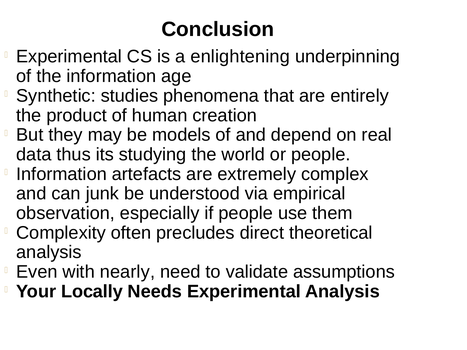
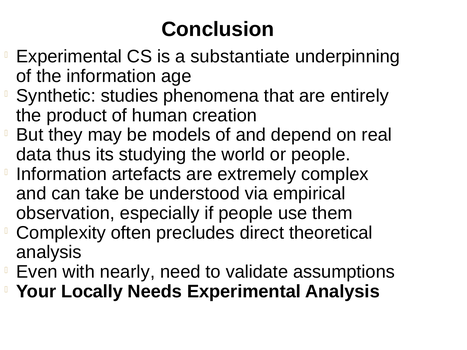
enlightening: enlightening -> substantiate (240, 57)
junk: junk -> take (102, 194)
